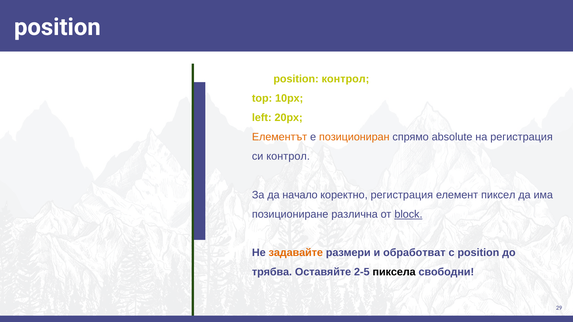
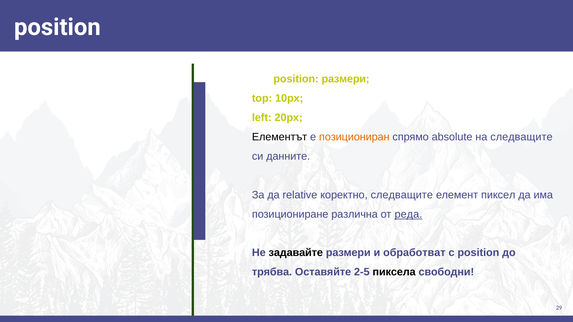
position контрол: контрол -> размери (346, 79)
Eлементът colour: orange -> black (280, 137)
на регистрация: регистрация -> следващите (521, 137)
си контрол: контрол -> данните (288, 156)
начало: начало -> relative (300, 195)
коректно регистрация: регистрация -> следващите (402, 195)
block: block -> реда (408, 214)
задавайте colour: orange -> black (296, 253)
